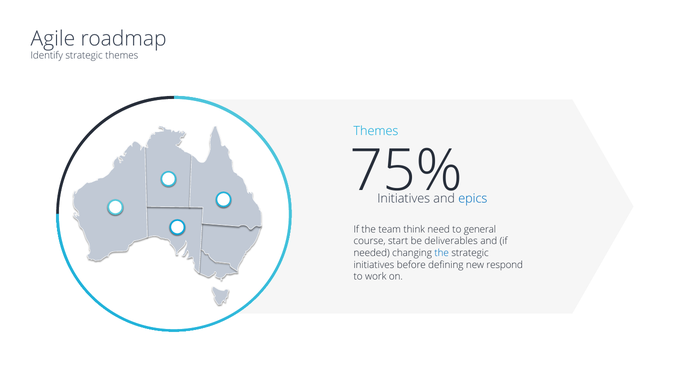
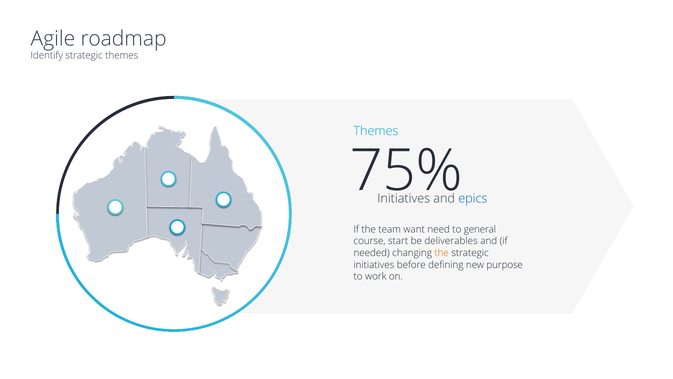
think: think -> want (414, 229)
the colour: blue -> orange (442, 253)
respond: respond -> purpose (505, 265)
